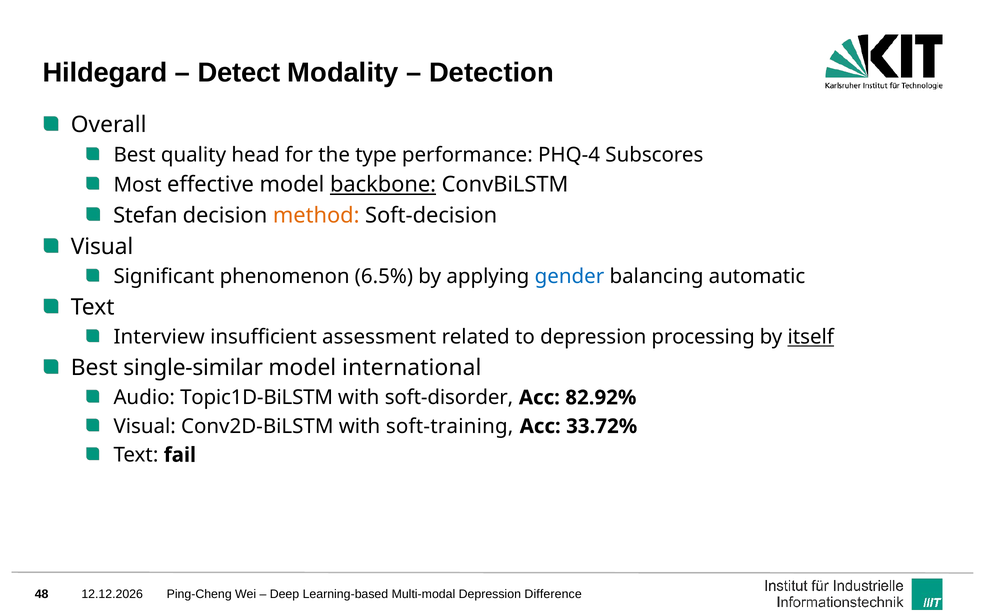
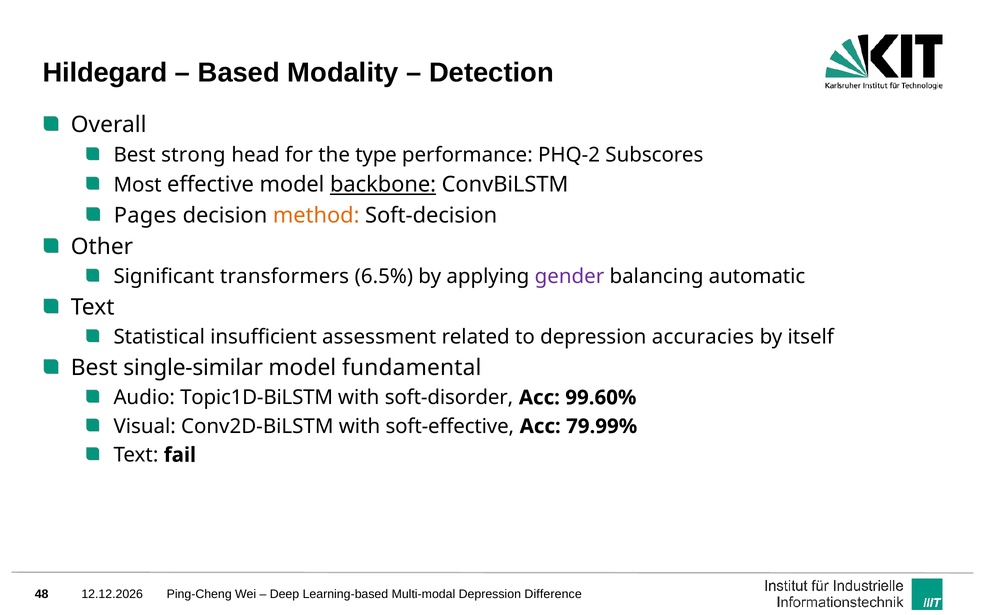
Detect: Detect -> Based (239, 73)
quality: quality -> strong (193, 155)
PHQ-4: PHQ-4 -> PHQ-2 (569, 155)
Stefan: Stefan -> Pages (145, 216)
Visual: Visual -> Other (102, 247)
phenomenon: phenomenon -> transformers (284, 277)
gender colour: blue -> purple (569, 277)
Interview: Interview -> Statistical (159, 337)
processing: processing -> accuracies (703, 337)
itself underline: present -> none (811, 337)
international: international -> fundamental (412, 368)
82.92%: 82.92% -> 99.60% (601, 398)
soft-training: soft-training -> soft-effective (450, 427)
33.72%: 33.72% -> 79.99% (602, 427)
